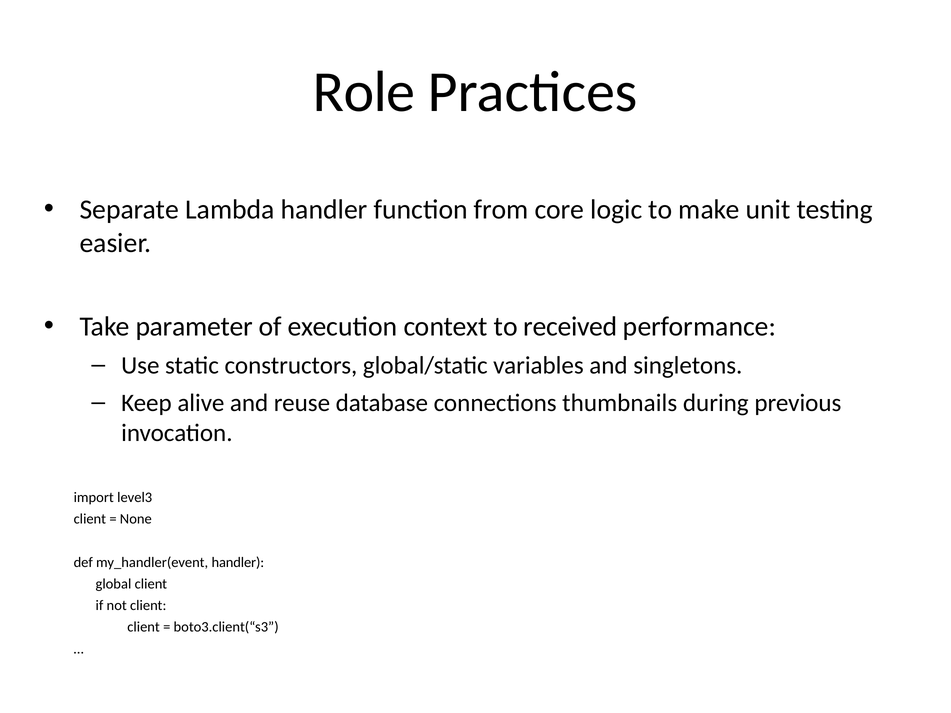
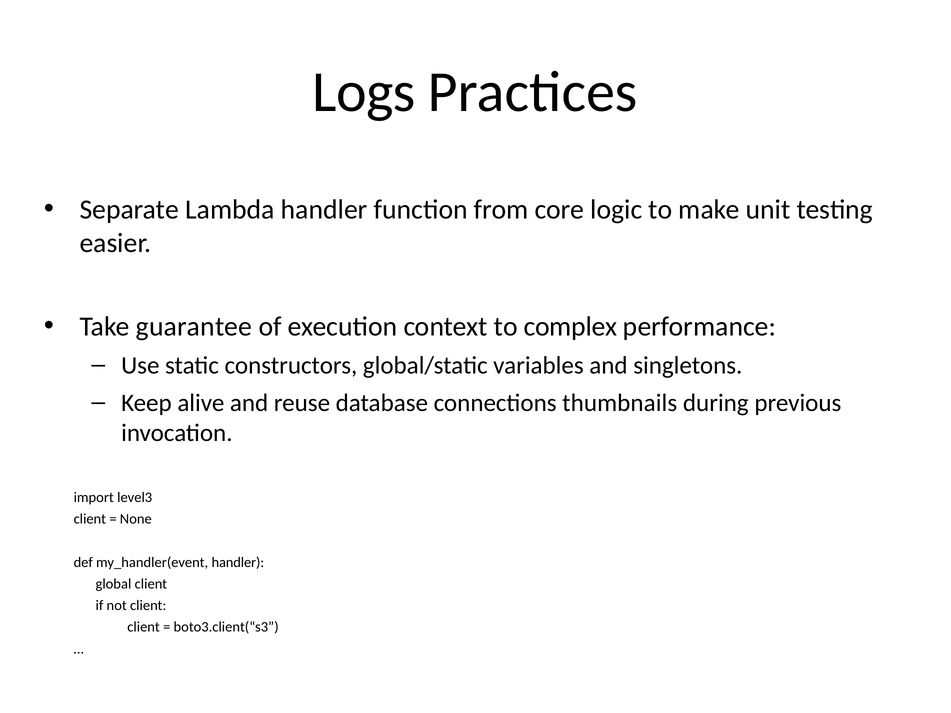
Role: Role -> Logs (364, 92)
parameter: parameter -> guarantee (194, 327)
received: received -> complex (570, 327)
